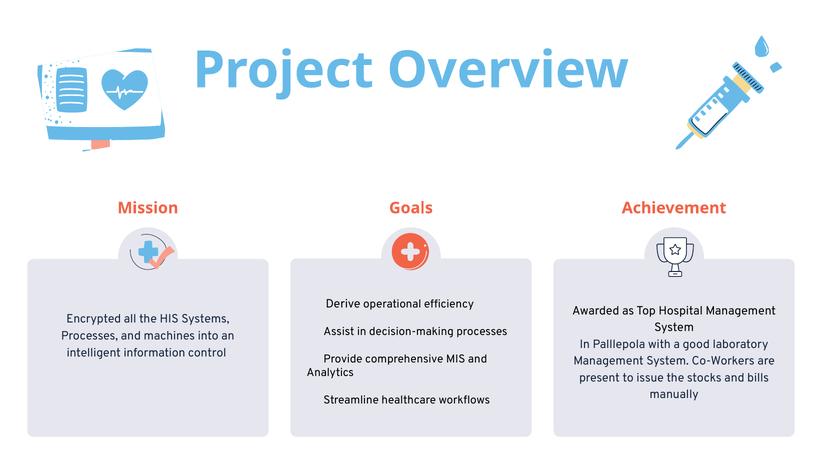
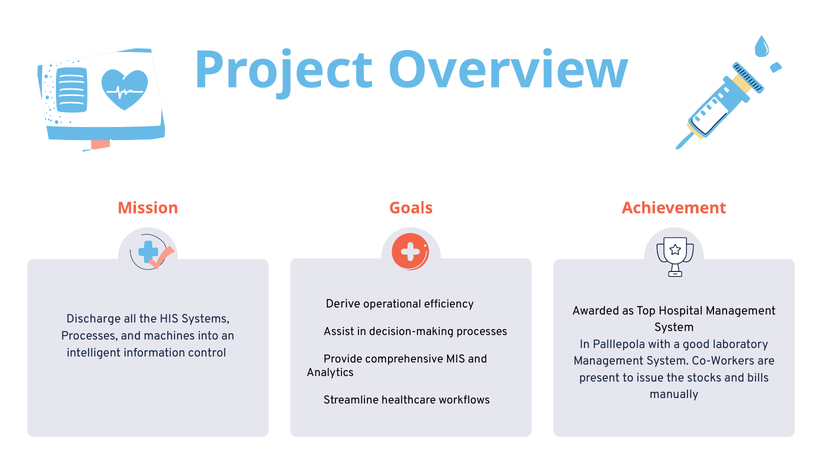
Encrypted: Encrypted -> Discharge (94, 319)
